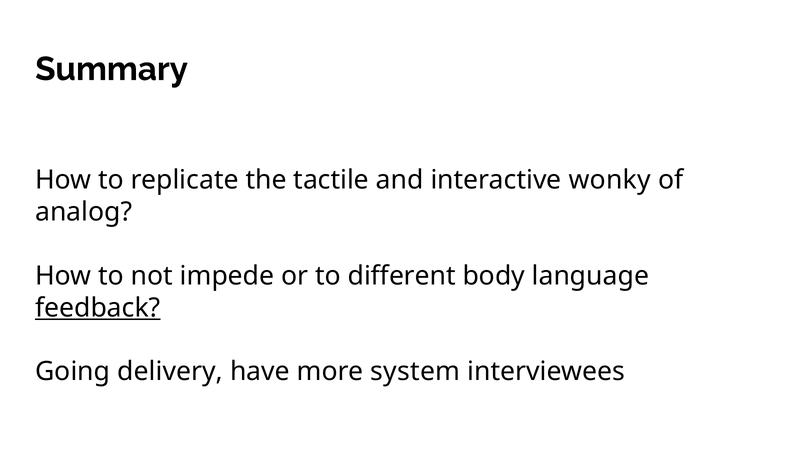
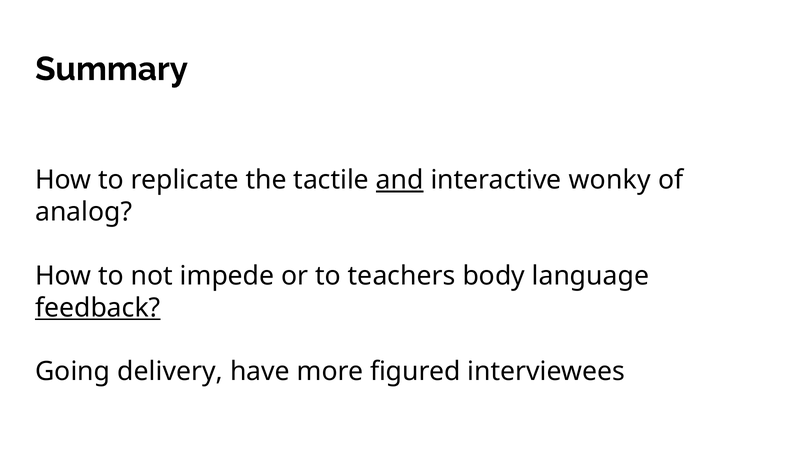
and underline: none -> present (400, 180)
different: different -> teachers (402, 276)
system: system -> figured (415, 372)
